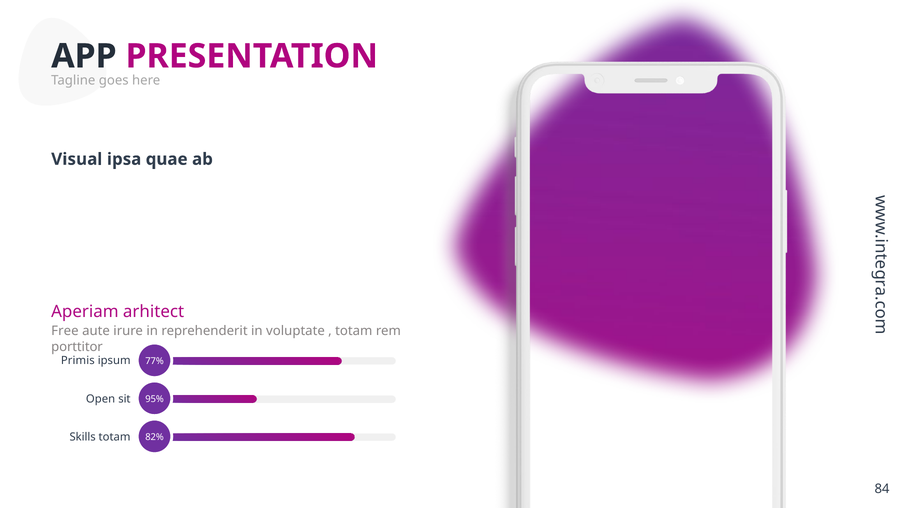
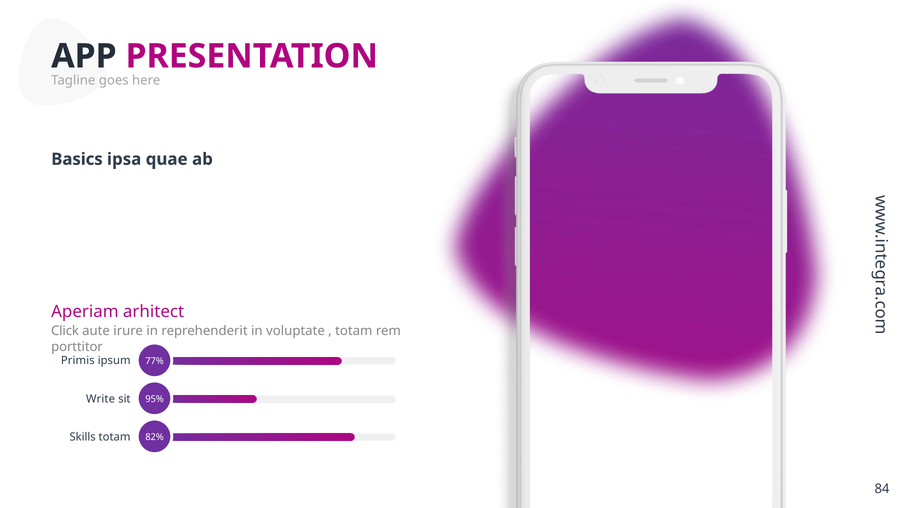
Visual: Visual -> Basics (77, 159)
Free: Free -> Click (65, 331)
Open: Open -> Write (101, 399)
